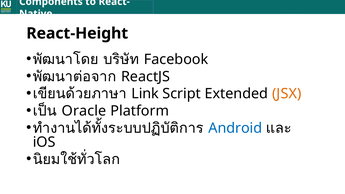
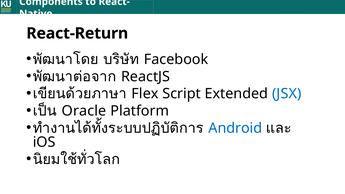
React-Height: React-Height -> React-Return (77, 33)
Link: Link -> Flex (145, 94)
JSX colour: orange -> blue (287, 94)
